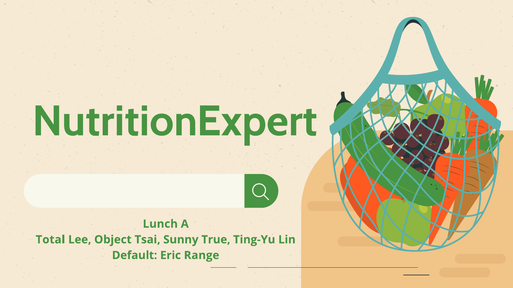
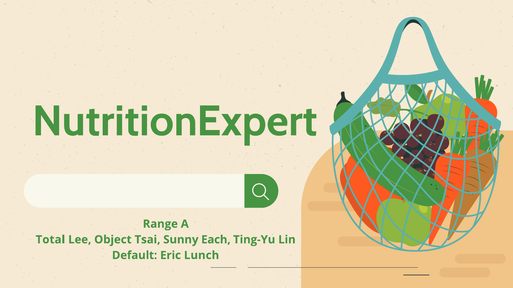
Lunch: Lunch -> Range (160, 224)
True: True -> Each (216, 240)
Range: Range -> Lunch (202, 256)
